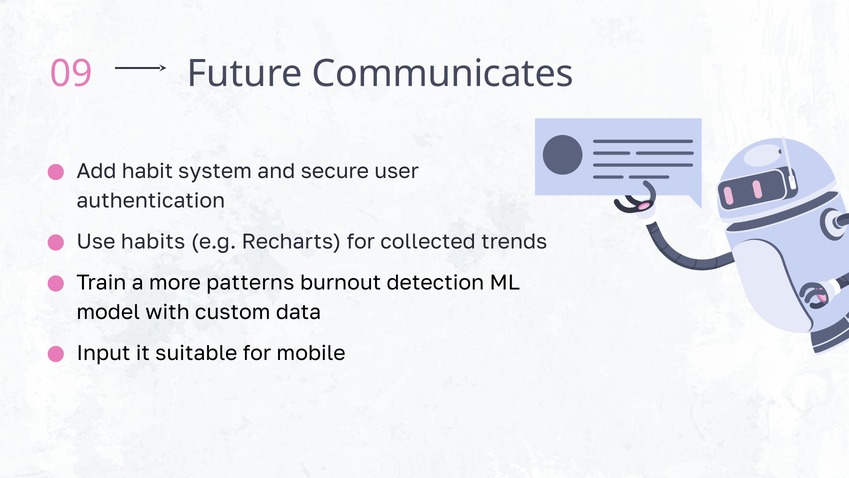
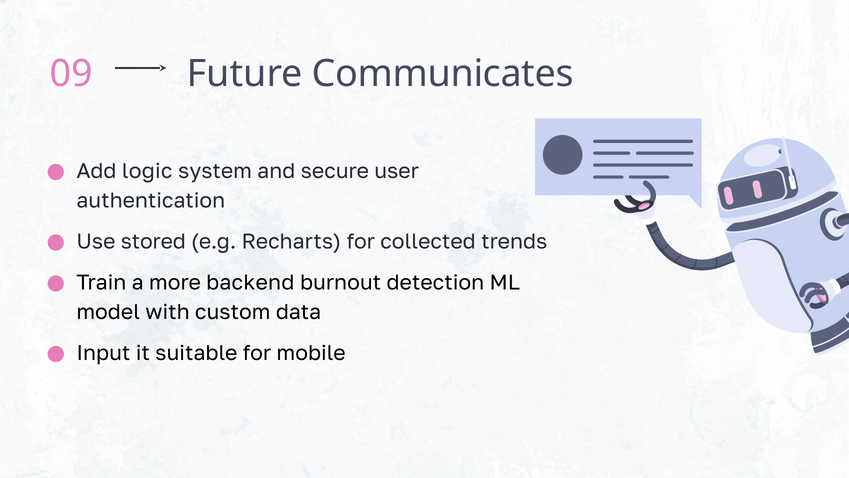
habit: habit -> logic (147, 171)
habits: habits -> stored (153, 241)
patterns: patterns -> backend (250, 282)
